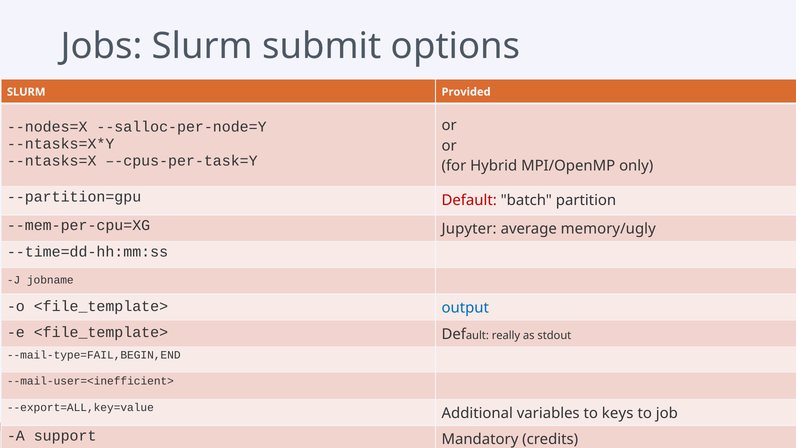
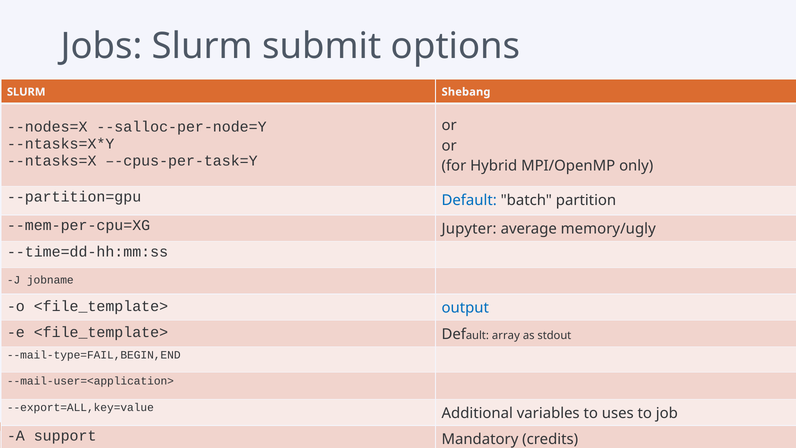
Provided: Provided -> Shebang (466, 92)
Default colour: red -> blue (469, 200)
really: really -> array (506, 335)
--mail-user=<inefficient>: --mail-user=<inefficient> -> --mail-user=<application> (90, 381)
keys: keys -> uses (618, 413)
